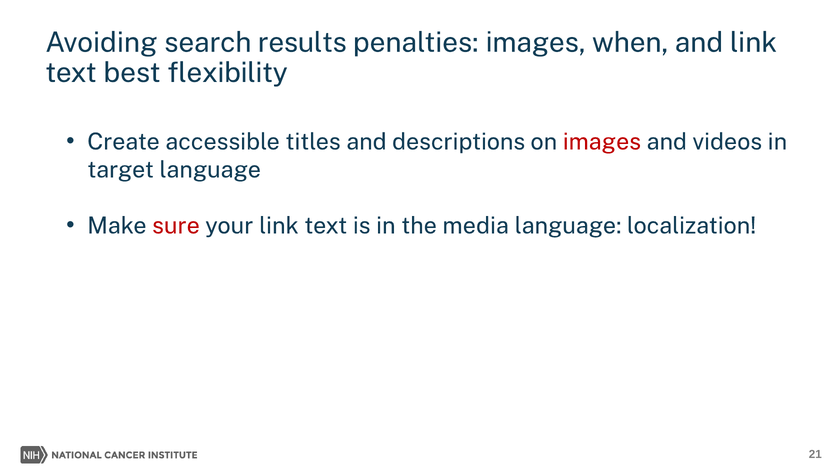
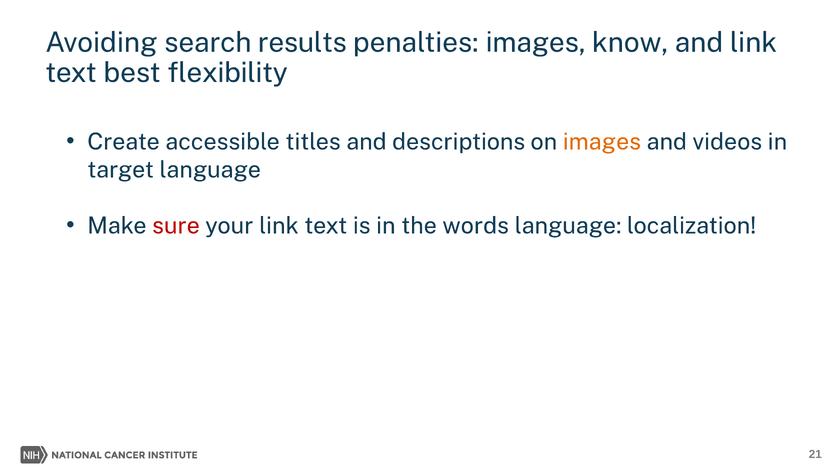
when: when -> know (630, 43)
images colour: red -> orange (602, 142)
media: media -> words (476, 226)
